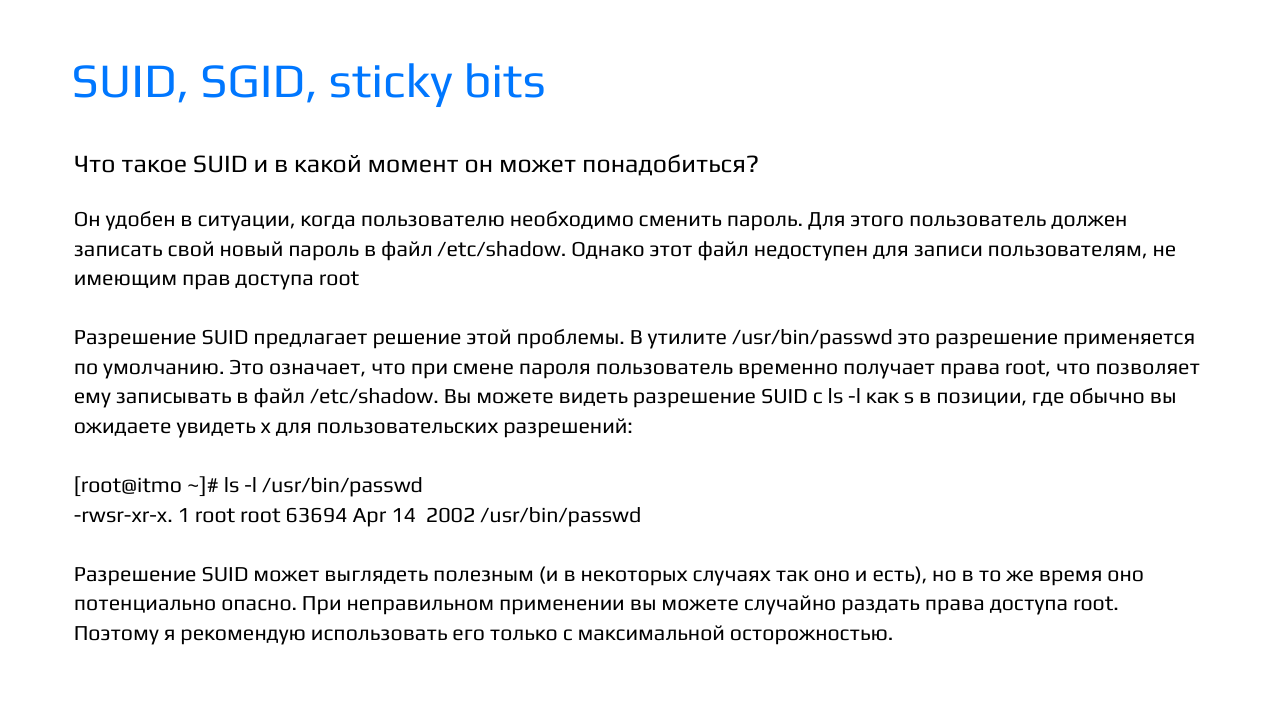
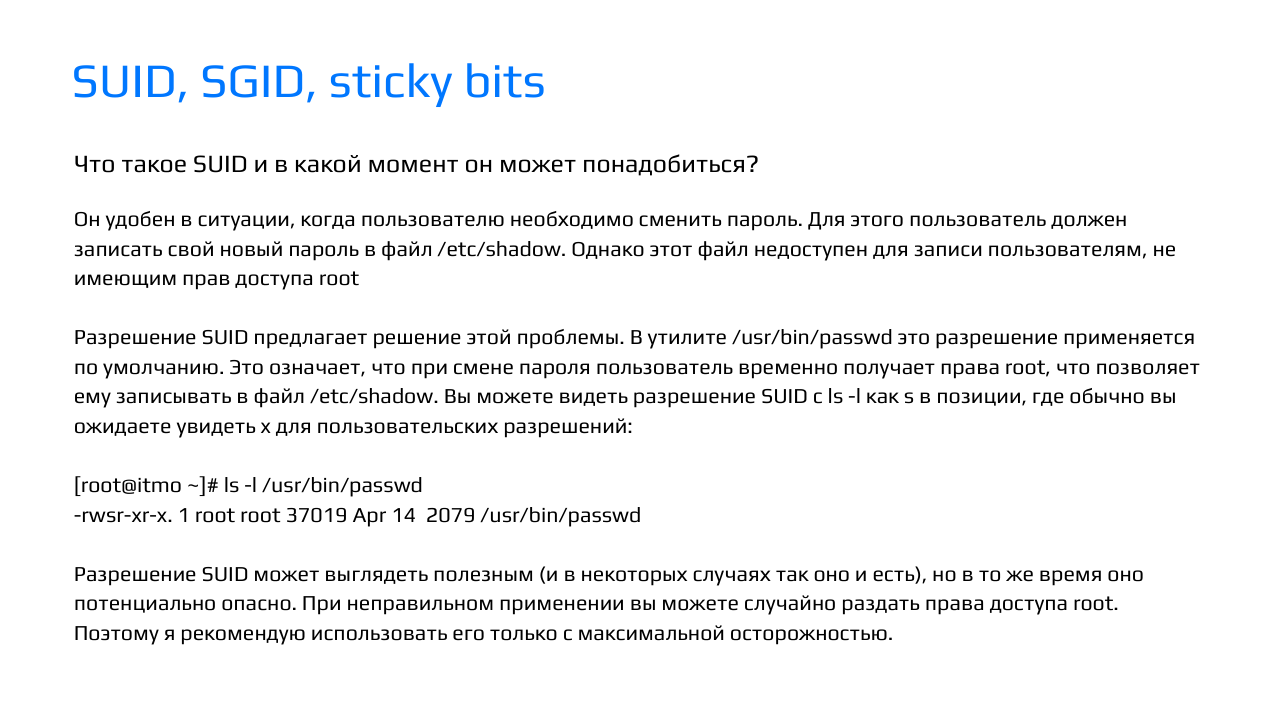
63694: 63694 -> 37019 (317, 515)
2002: 2002 -> 2079 (451, 515)
